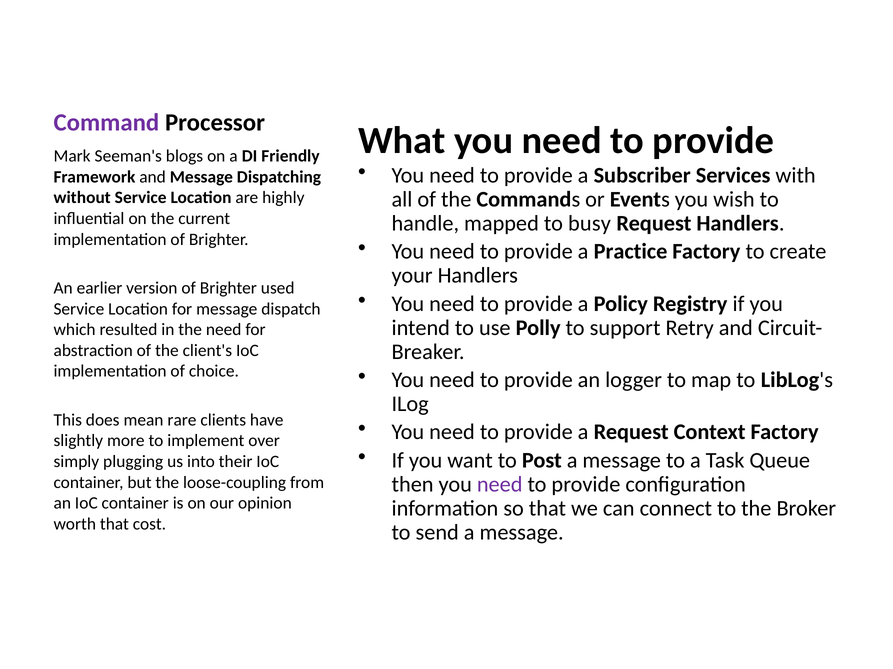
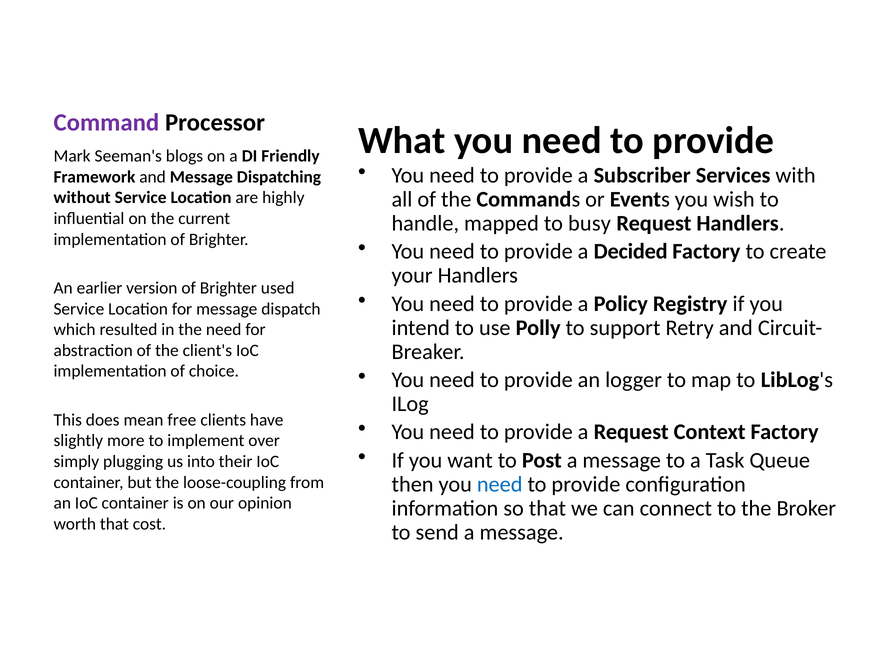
Practice: Practice -> Decided (631, 252)
rare: rare -> free (182, 420)
need colour: purple -> blue (500, 485)
